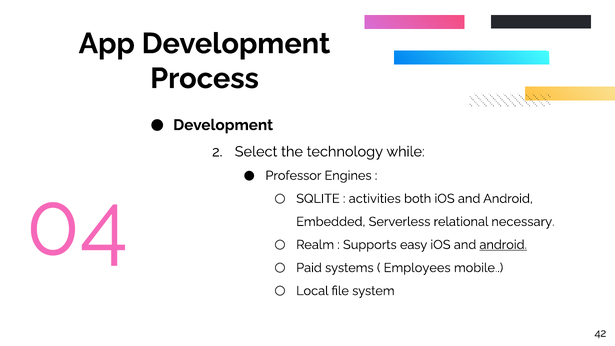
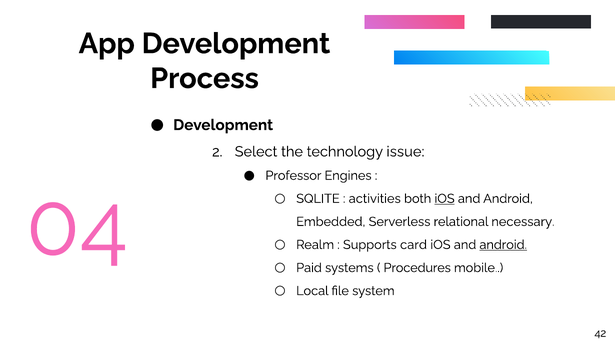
while: while -> issue (405, 152)
iOS underline: none -> present (445, 199)
easy: easy -> card (414, 245)
Employees: Employees -> Procedures (417, 268)
